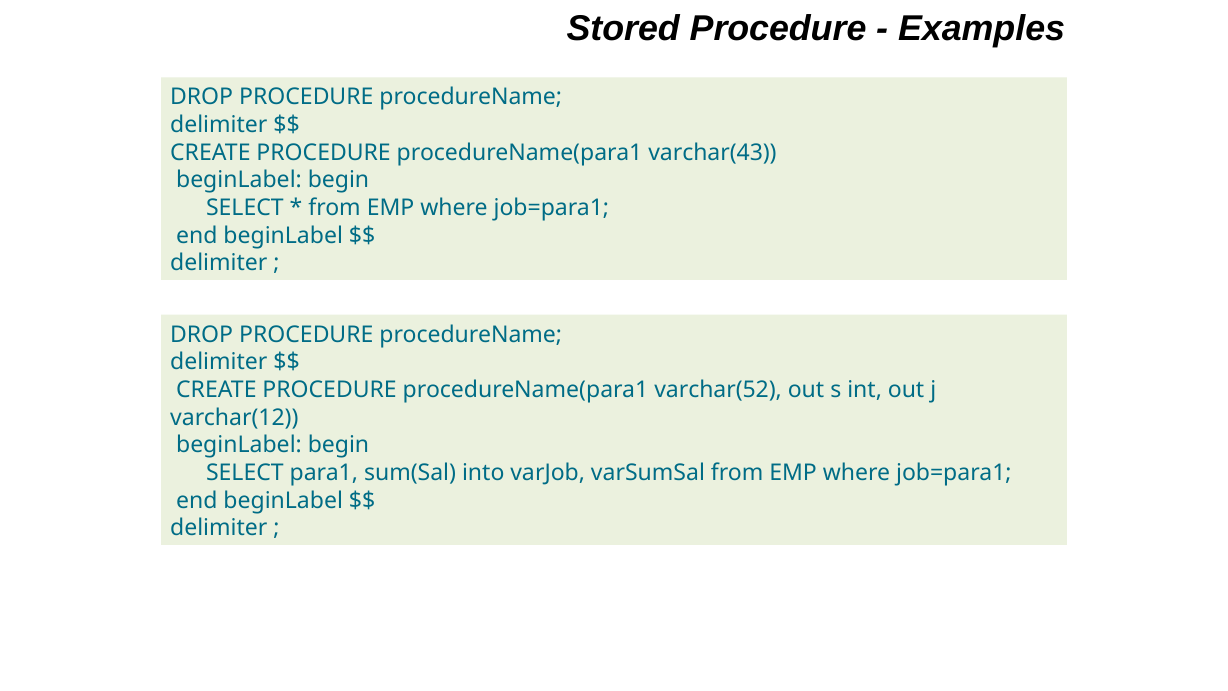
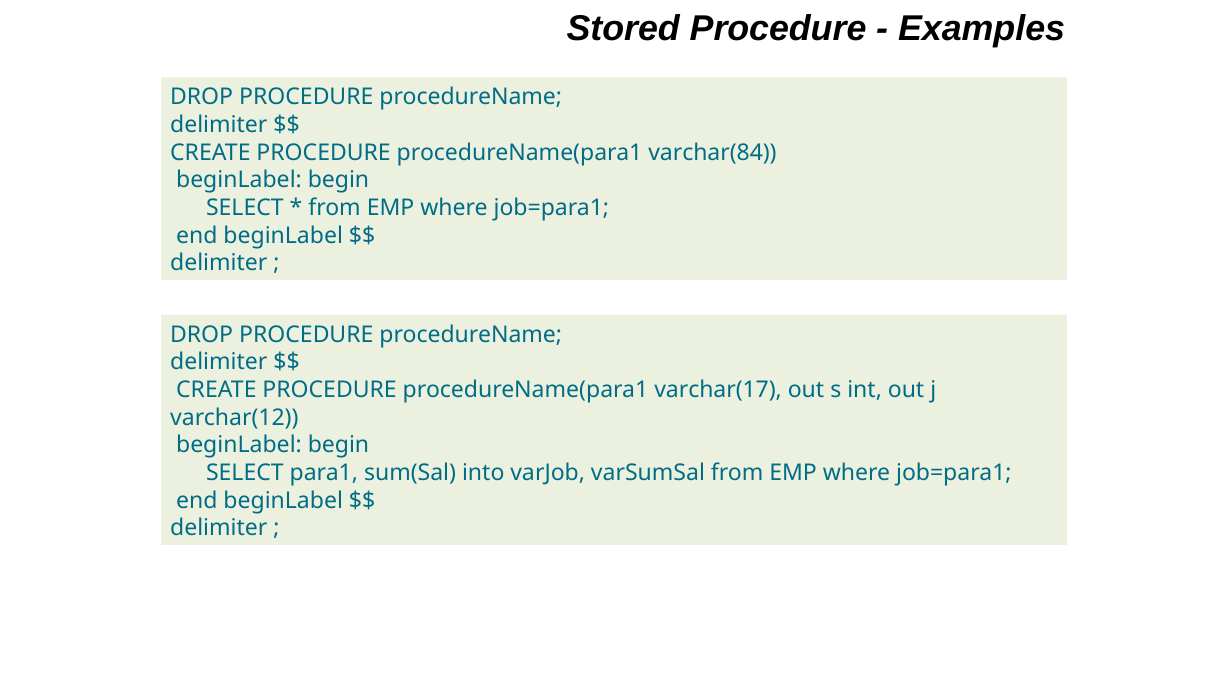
varchar(43: varchar(43 -> varchar(84 (712, 153)
varchar(52: varchar(52 -> varchar(17 (718, 390)
